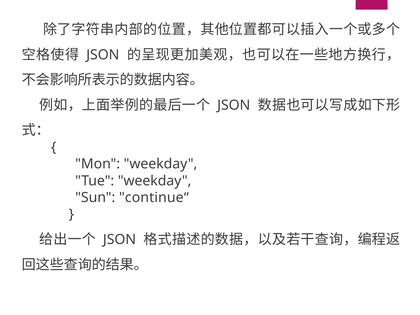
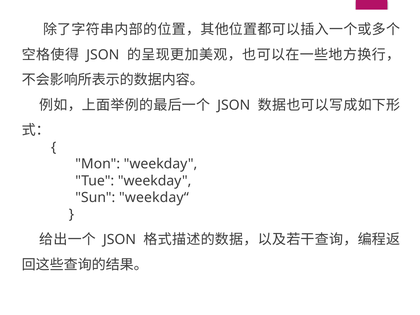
continue“: continue“ -> weekday“ (154, 198)
